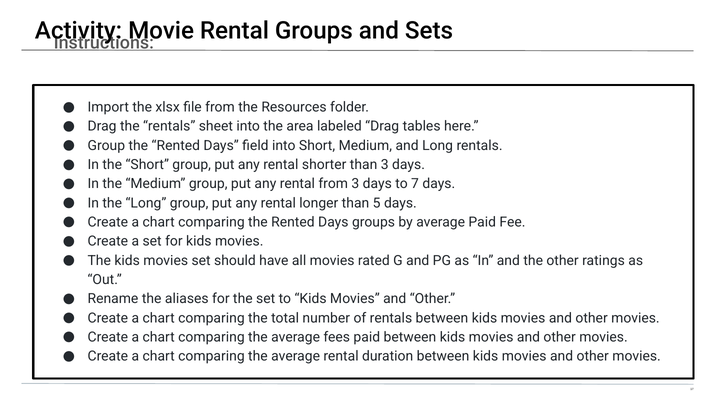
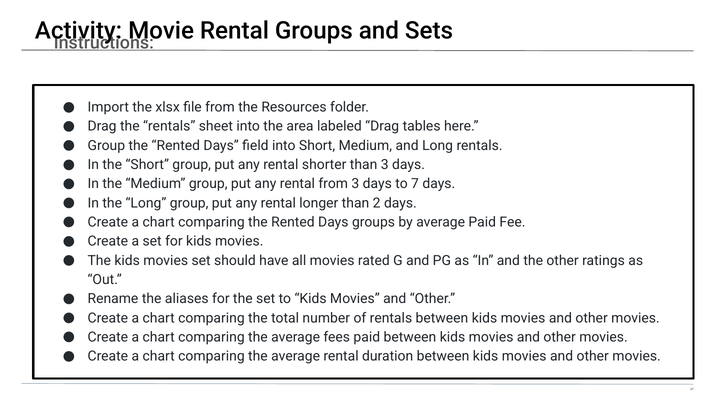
5: 5 -> 2 (377, 203)
